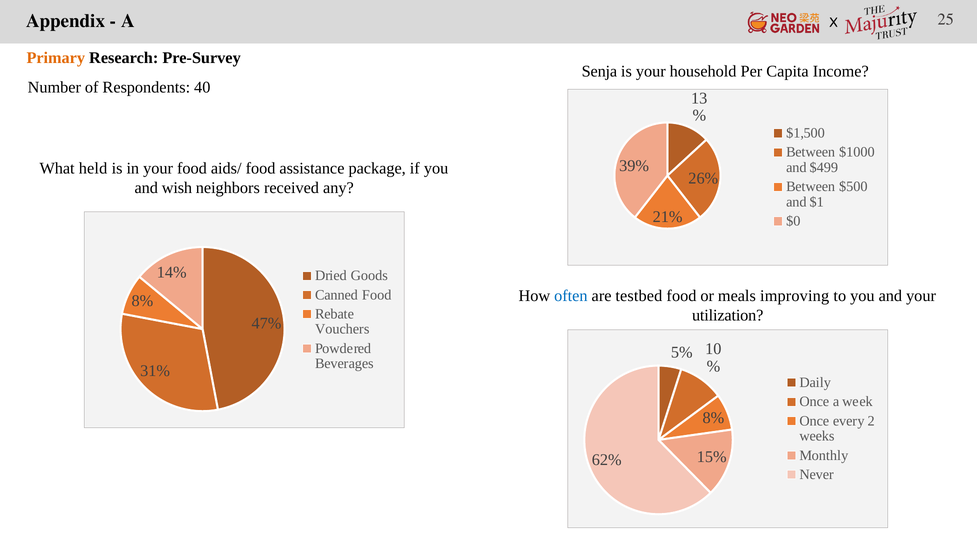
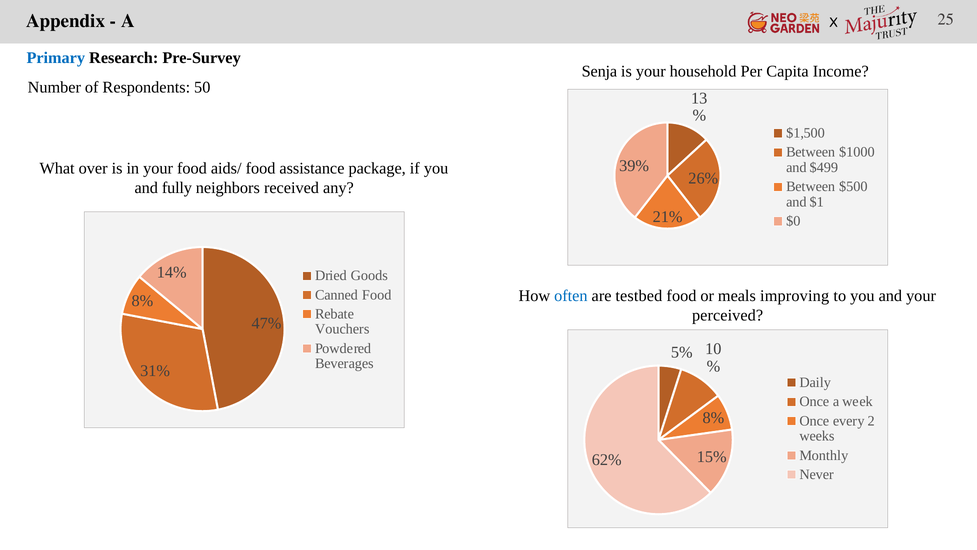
Primary colour: orange -> blue (56, 58)
40: 40 -> 50 (202, 87)
held: held -> over (93, 168)
wish: wish -> fully (177, 188)
utilization: utilization -> perceived (728, 315)
